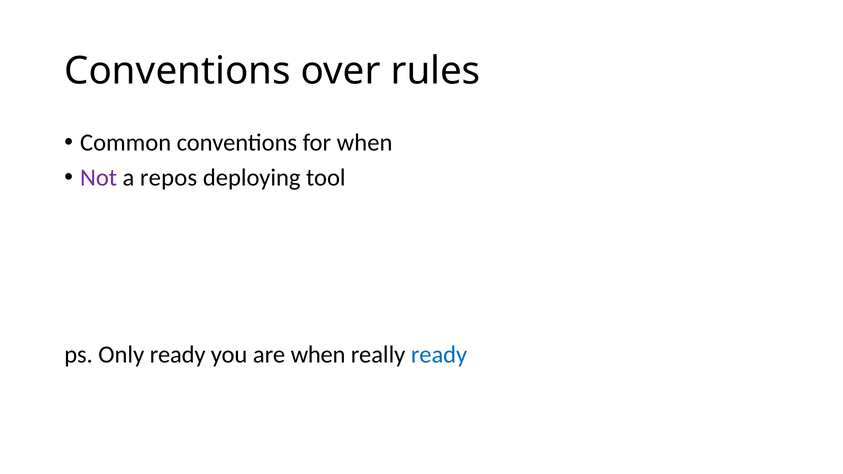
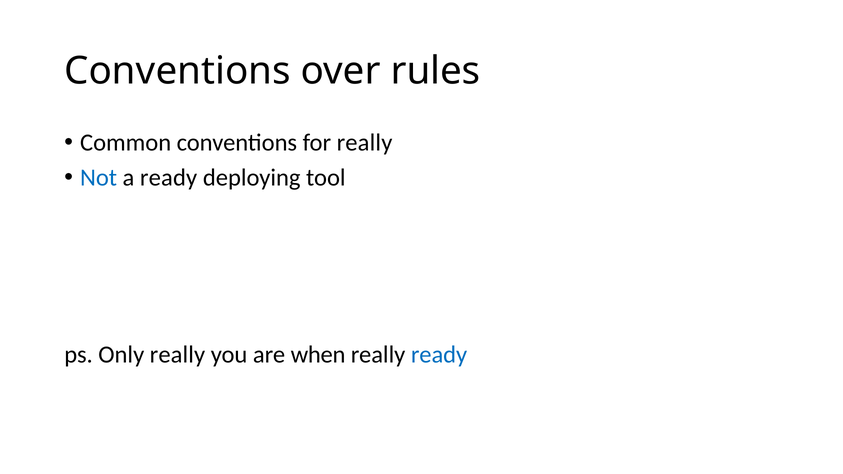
for when: when -> really (365, 143)
Not colour: purple -> blue (99, 178)
a repos: repos -> ready (169, 178)
Only ready: ready -> really (177, 355)
